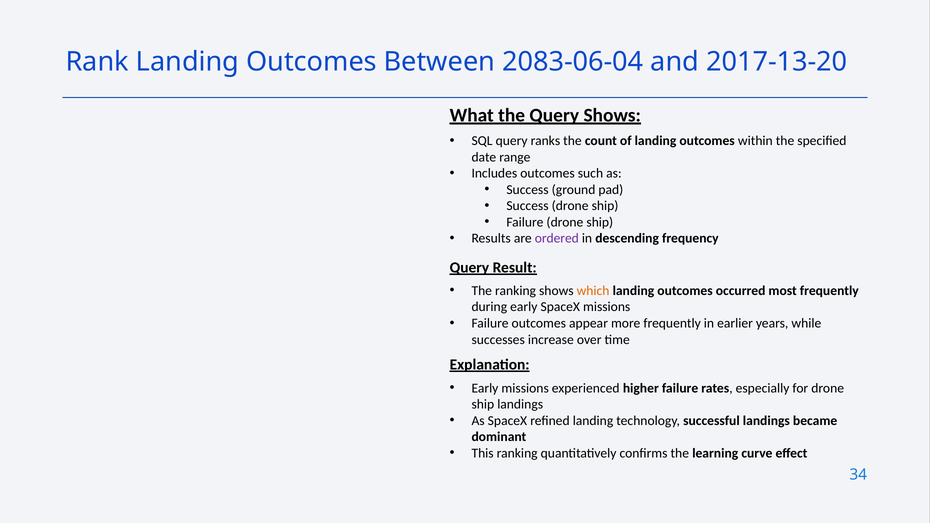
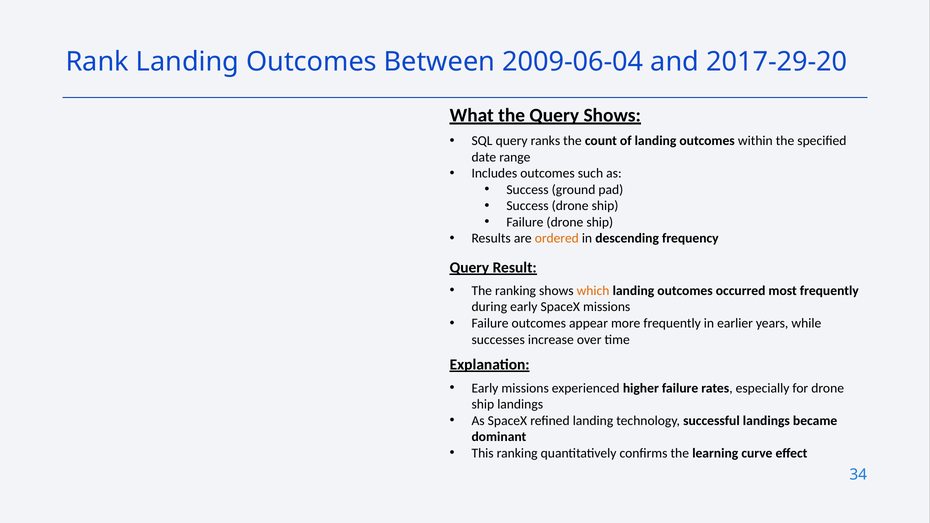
2083-06-04: 2083-06-04 -> 2009-06-04 (573, 62)
2017-13-20: 2017-13-20 -> 2017-29-20 (777, 62)
ordered colour: purple -> orange (557, 238)
